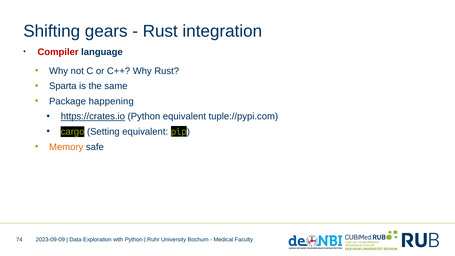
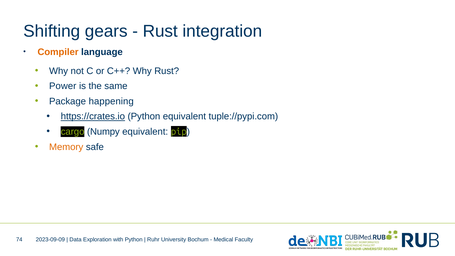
Compiler colour: red -> orange (58, 52)
Sparta: Sparta -> Power (63, 86)
Setting: Setting -> Numpy (103, 132)
